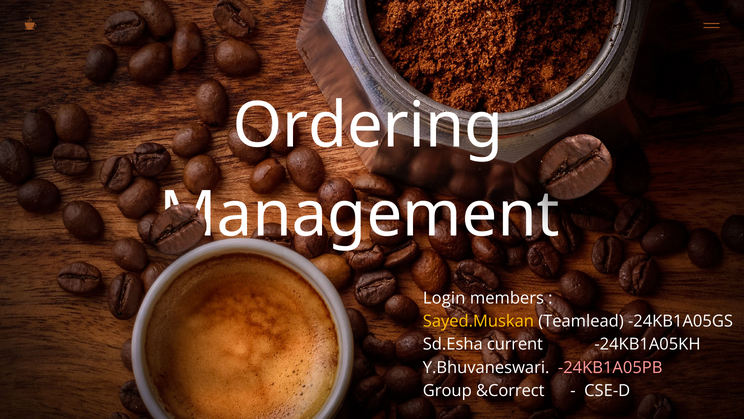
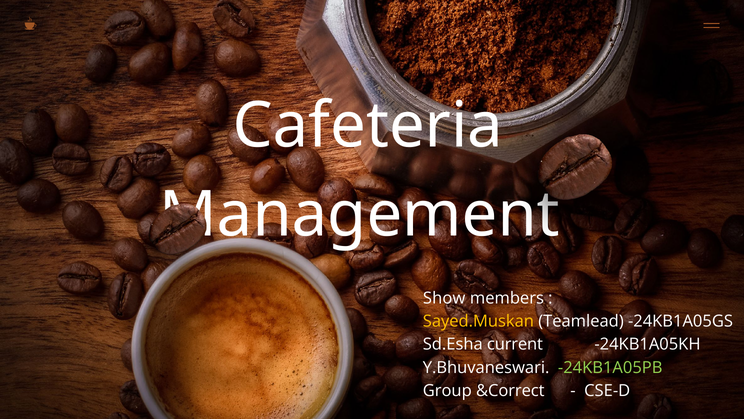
Ordering: Ordering -> Cafeteria (368, 126)
Login: Login -> Show (444, 298)
-24KB1A05PB colour: pink -> light green (610, 367)
